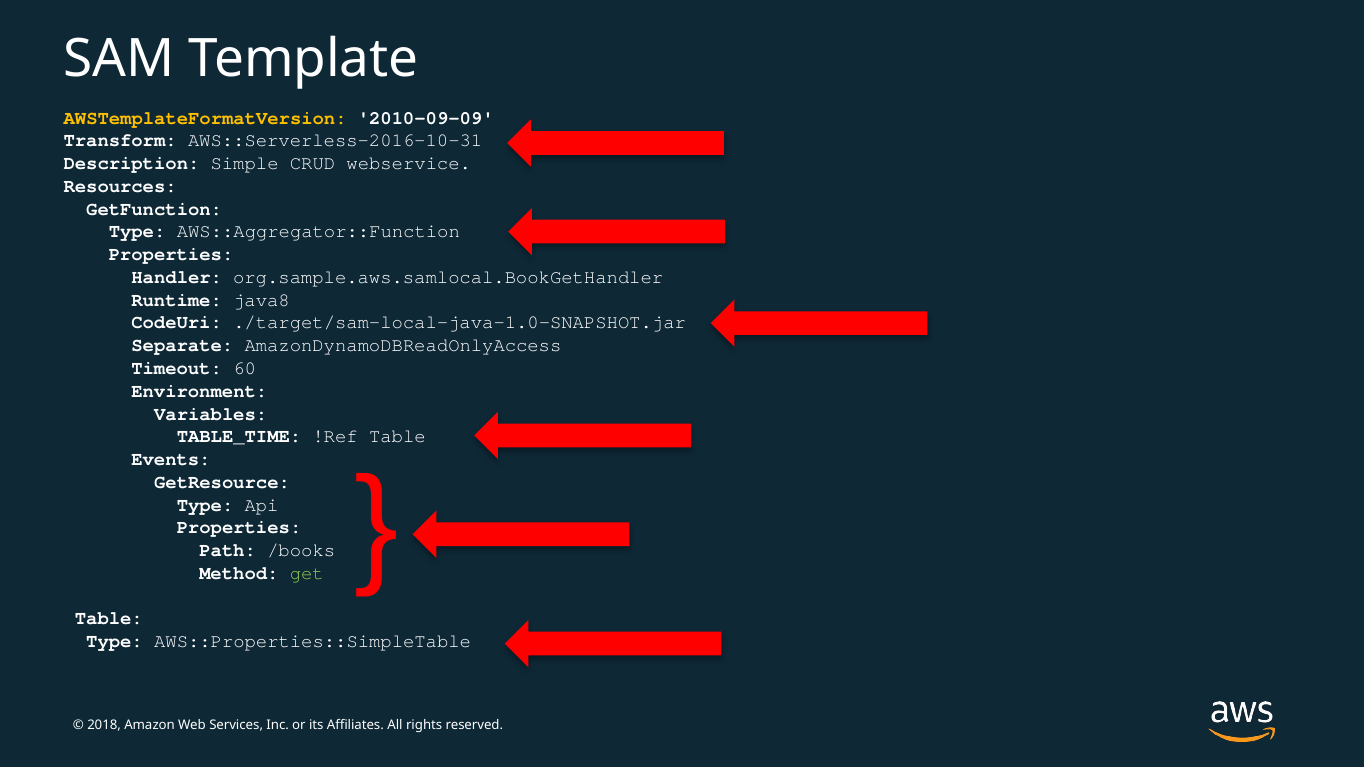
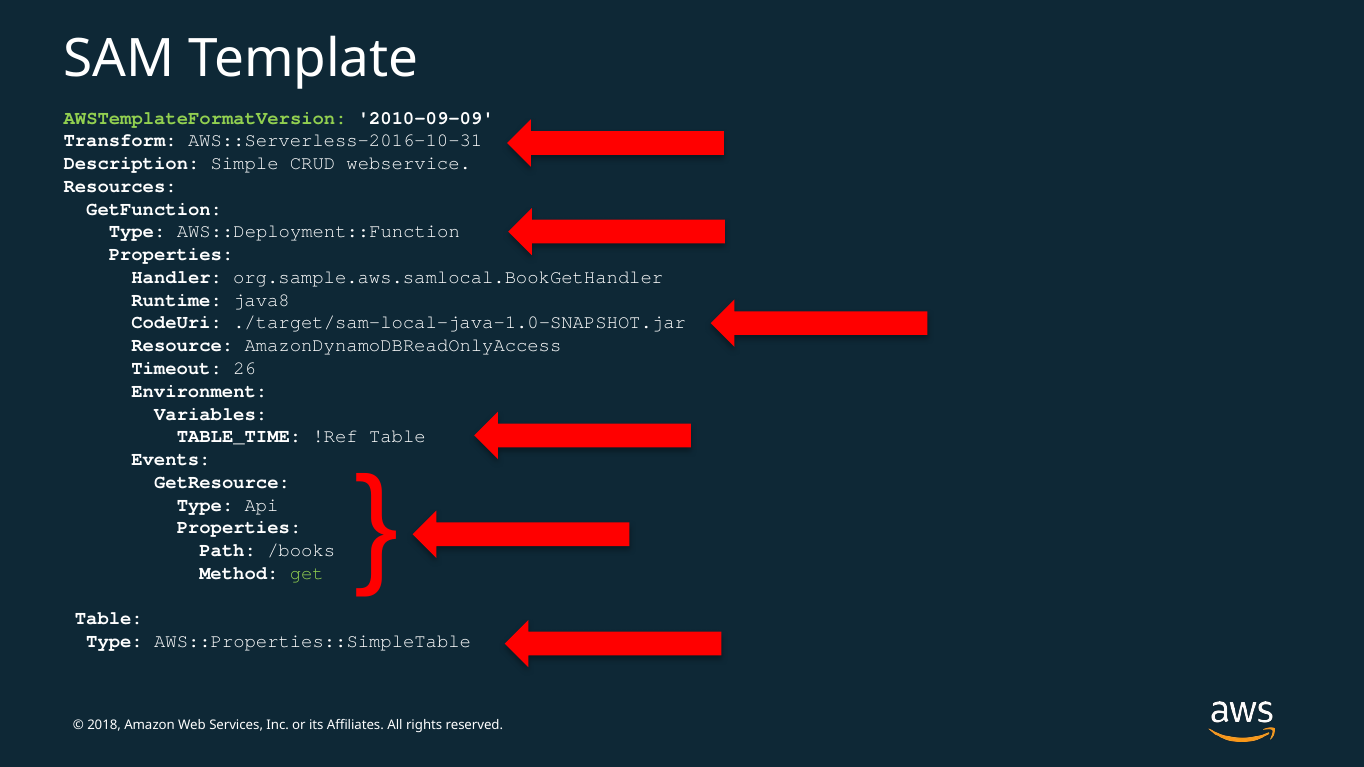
AWSTemplateFormatVersion colour: yellow -> light green (205, 118)
AWS::Aggregator::Function: AWS::Aggregator::Function -> AWS::Deployment::Function (318, 232)
Separate: Separate -> Resource (182, 346)
60: 60 -> 26 (245, 368)
